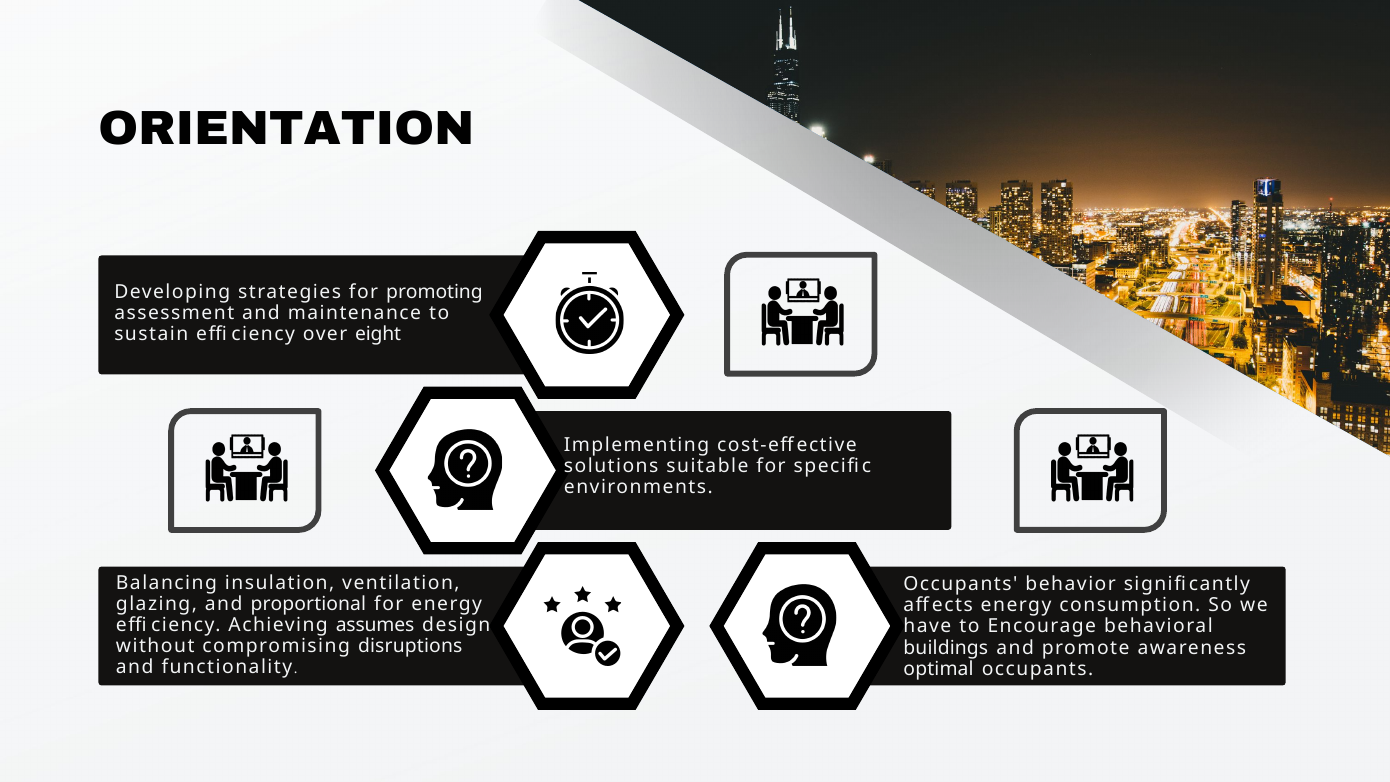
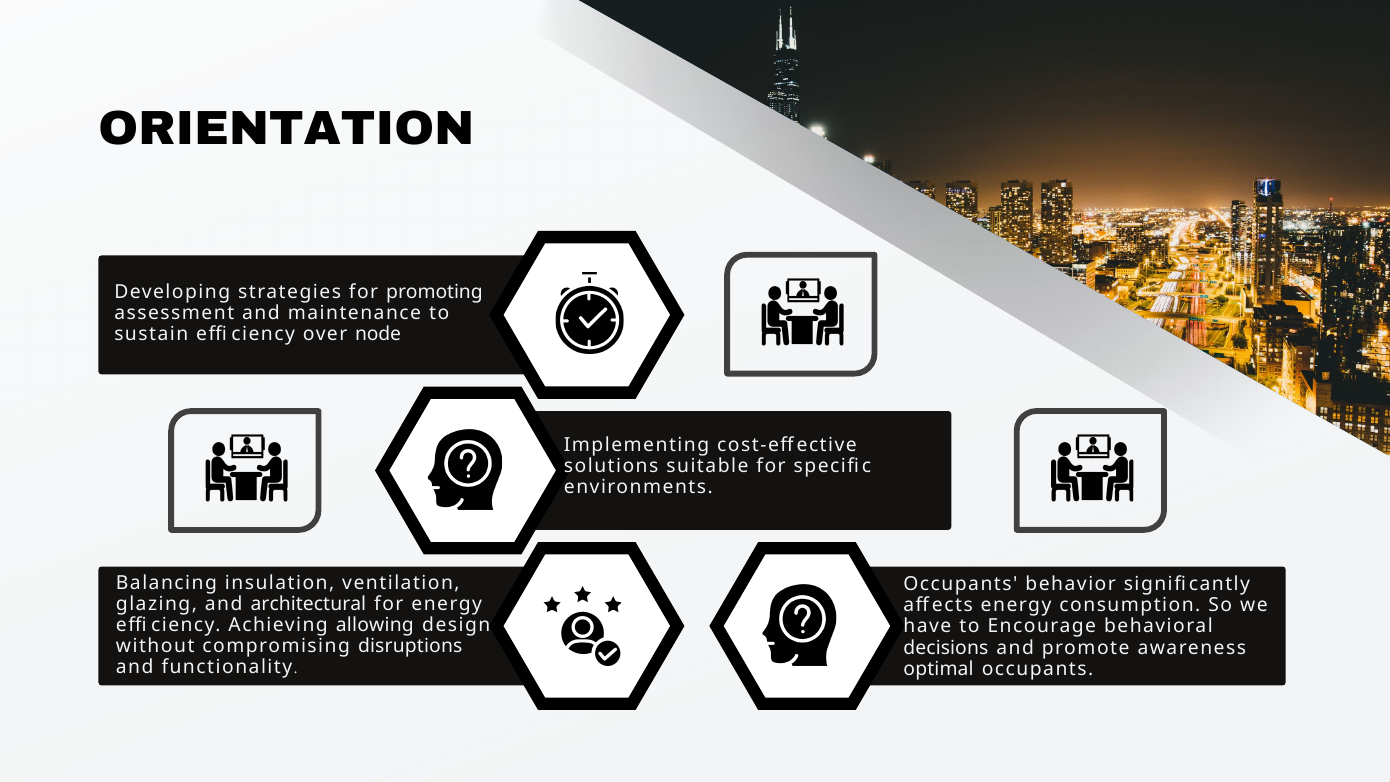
eight: eight -> node (378, 334)
proportional: proportional -> architectural (308, 604)
assumes: assumes -> allowing (375, 625)
buildings: buildings -> decisions (946, 648)
